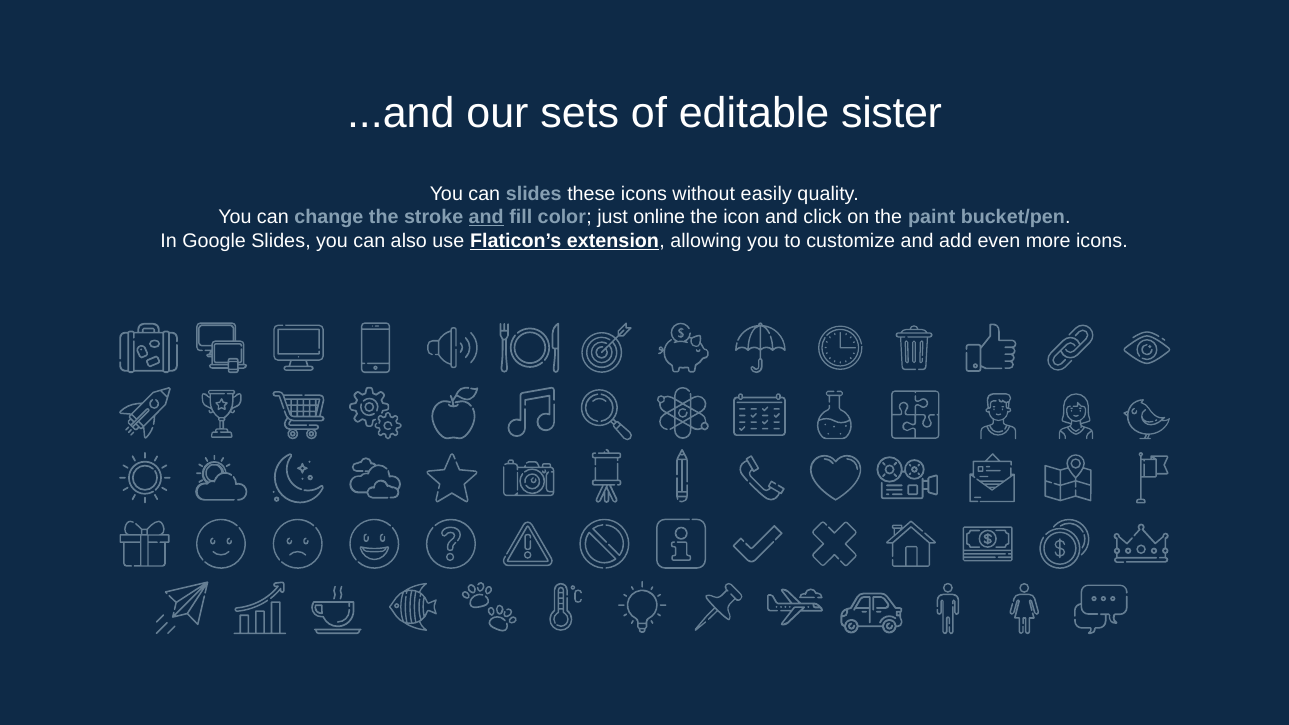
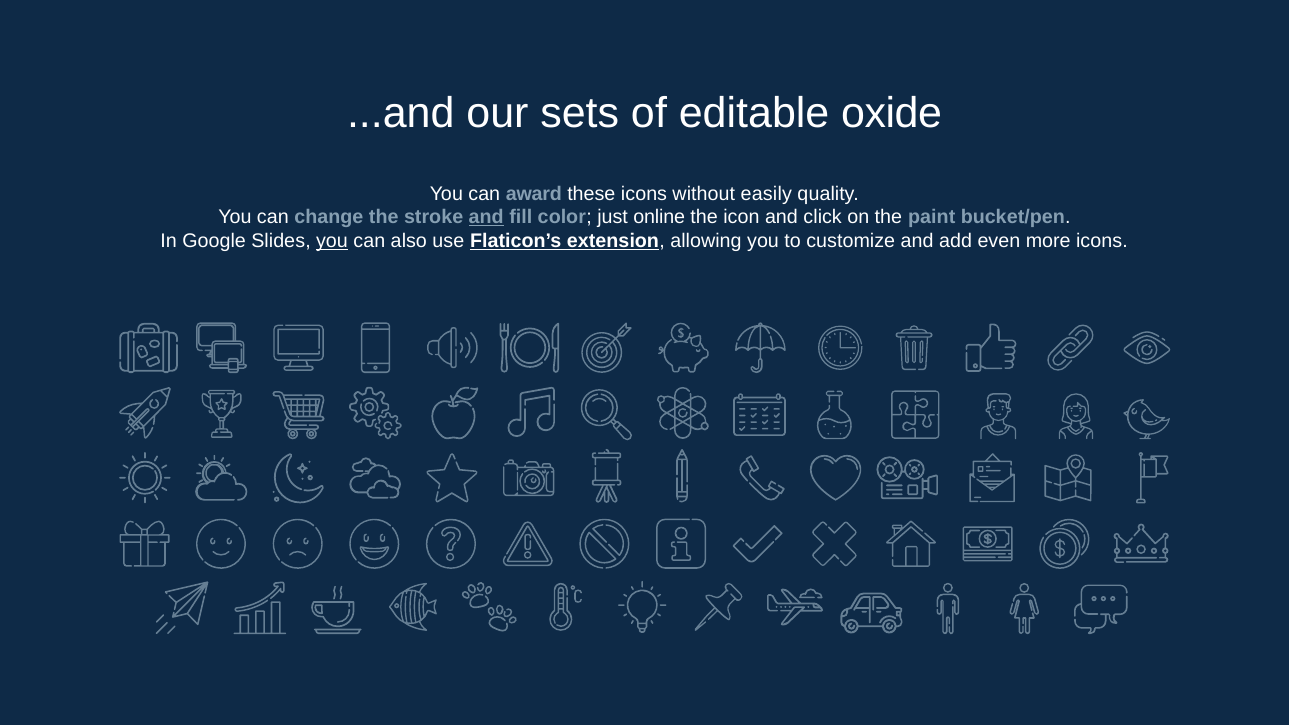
sister: sister -> oxide (892, 114)
can slides: slides -> award (534, 194)
you underline: none -> present (332, 241)
